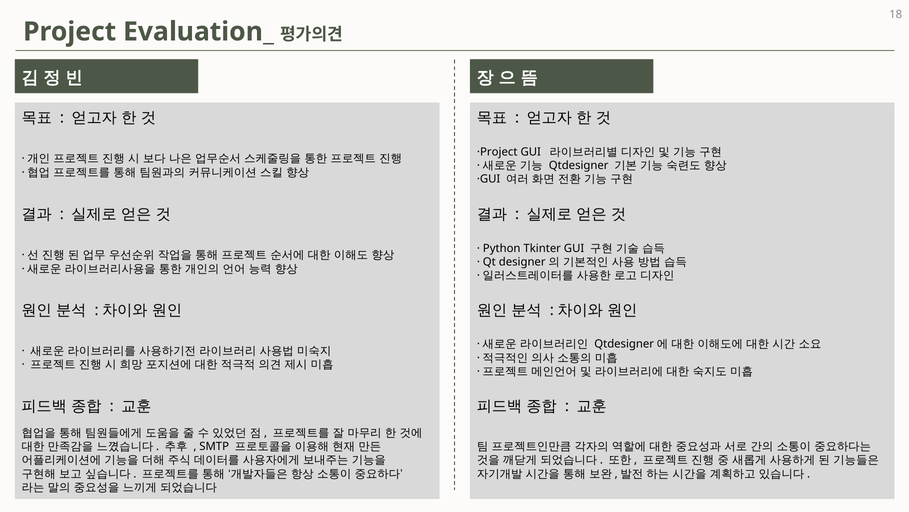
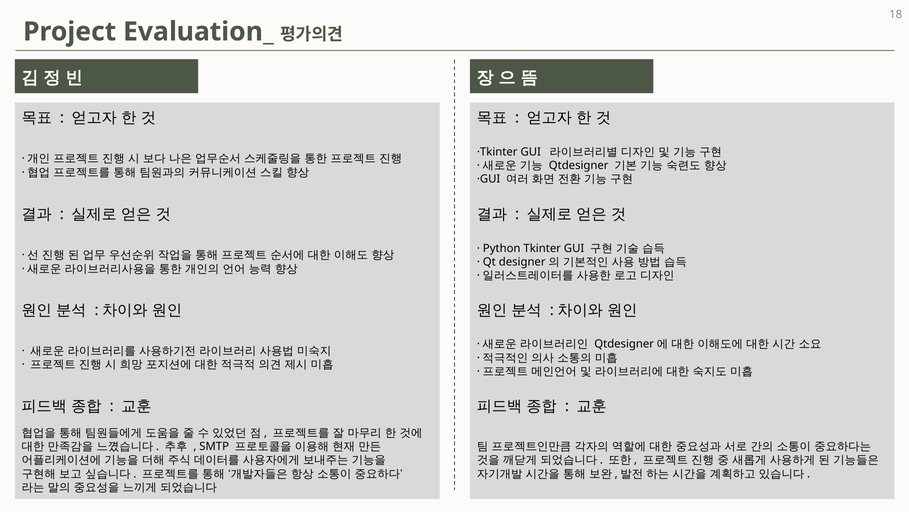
·Project: ·Project -> ·Tkinter (497, 152)
